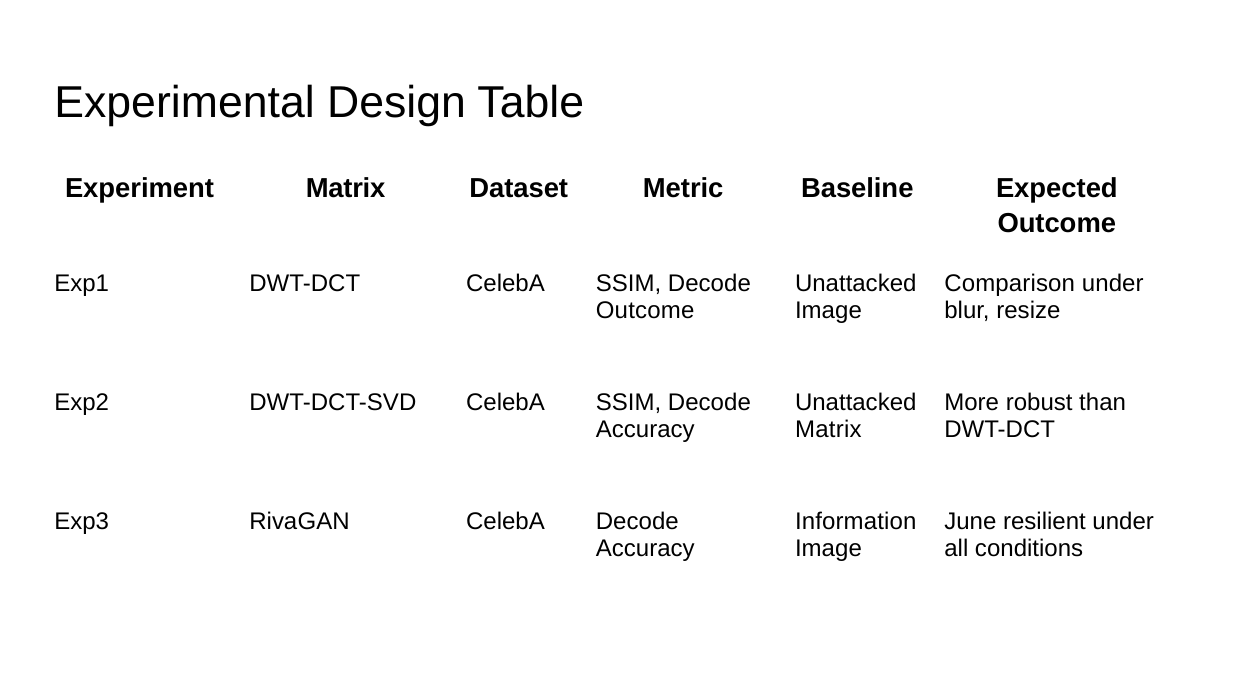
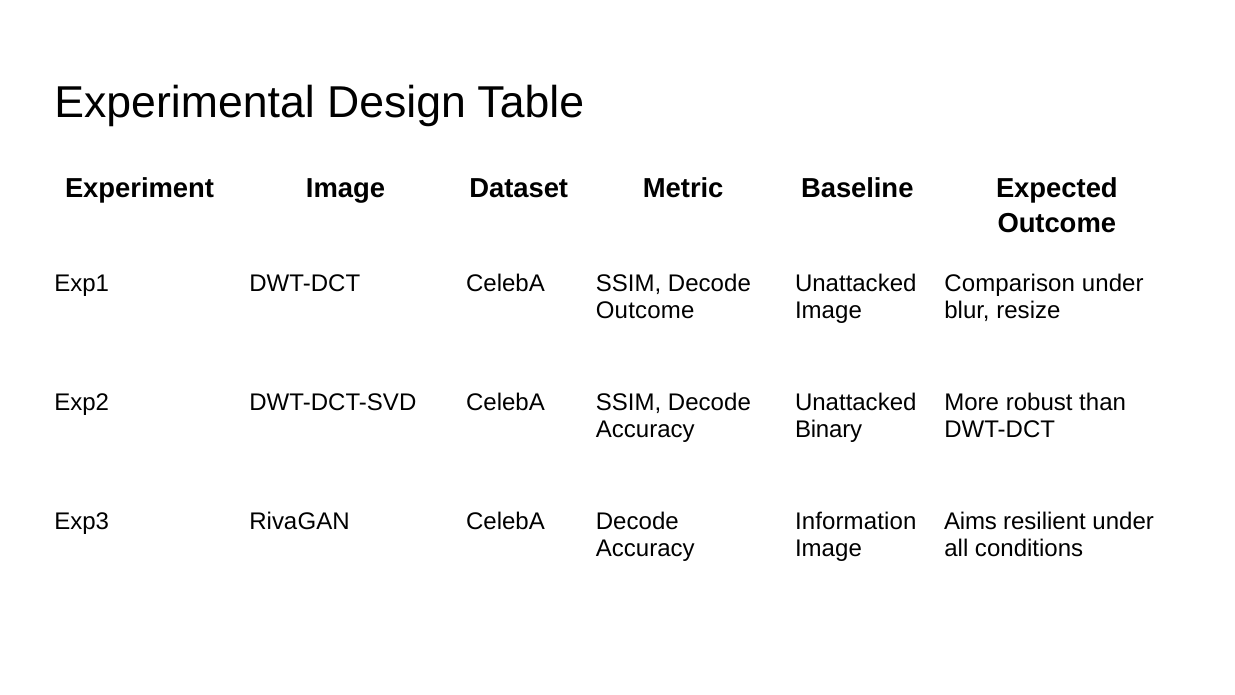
Experiment Matrix: Matrix -> Image (345, 189)
Matrix: Matrix -> Binary (829, 429)
June: June -> Aims (971, 521)
